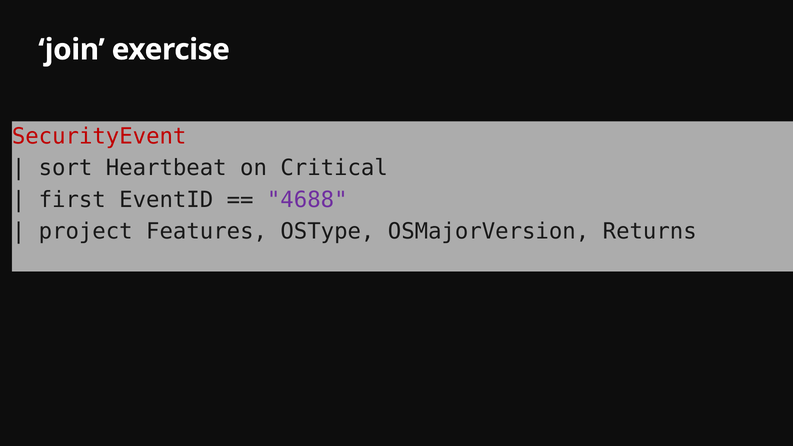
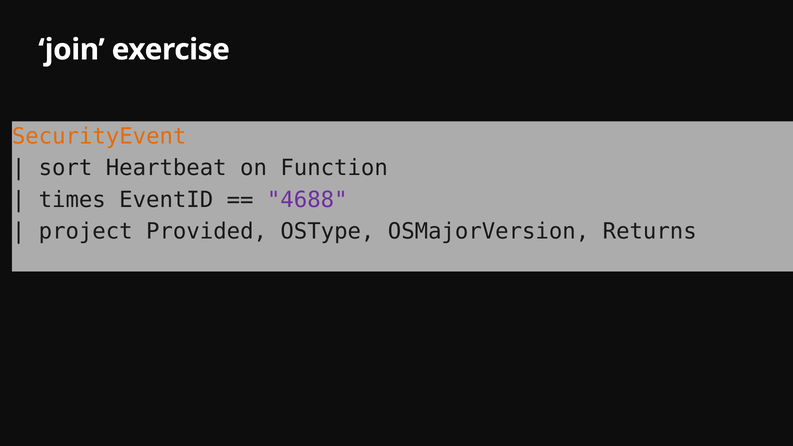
SecurityEvent colour: red -> orange (99, 136)
Critical: Critical -> Function (334, 168)
first: first -> times (72, 200)
Features: Features -> Provided (207, 232)
